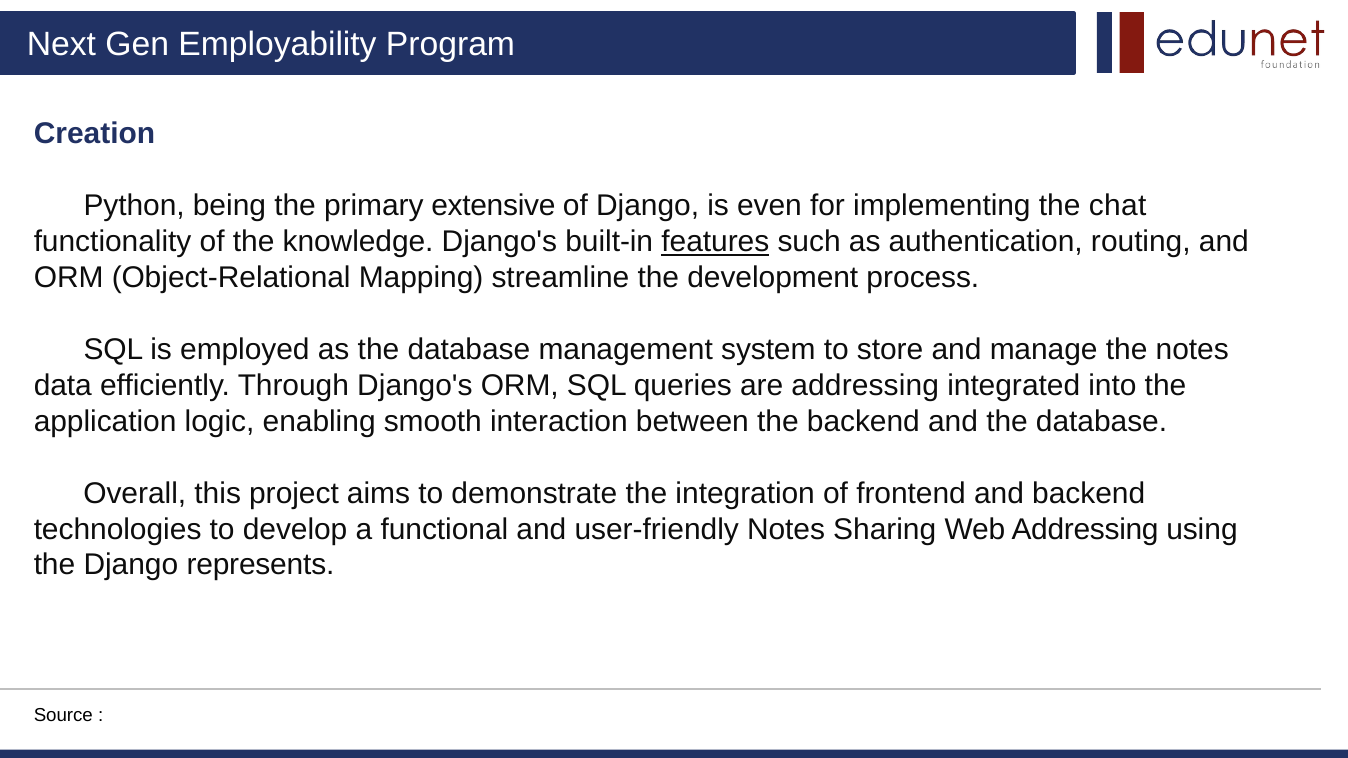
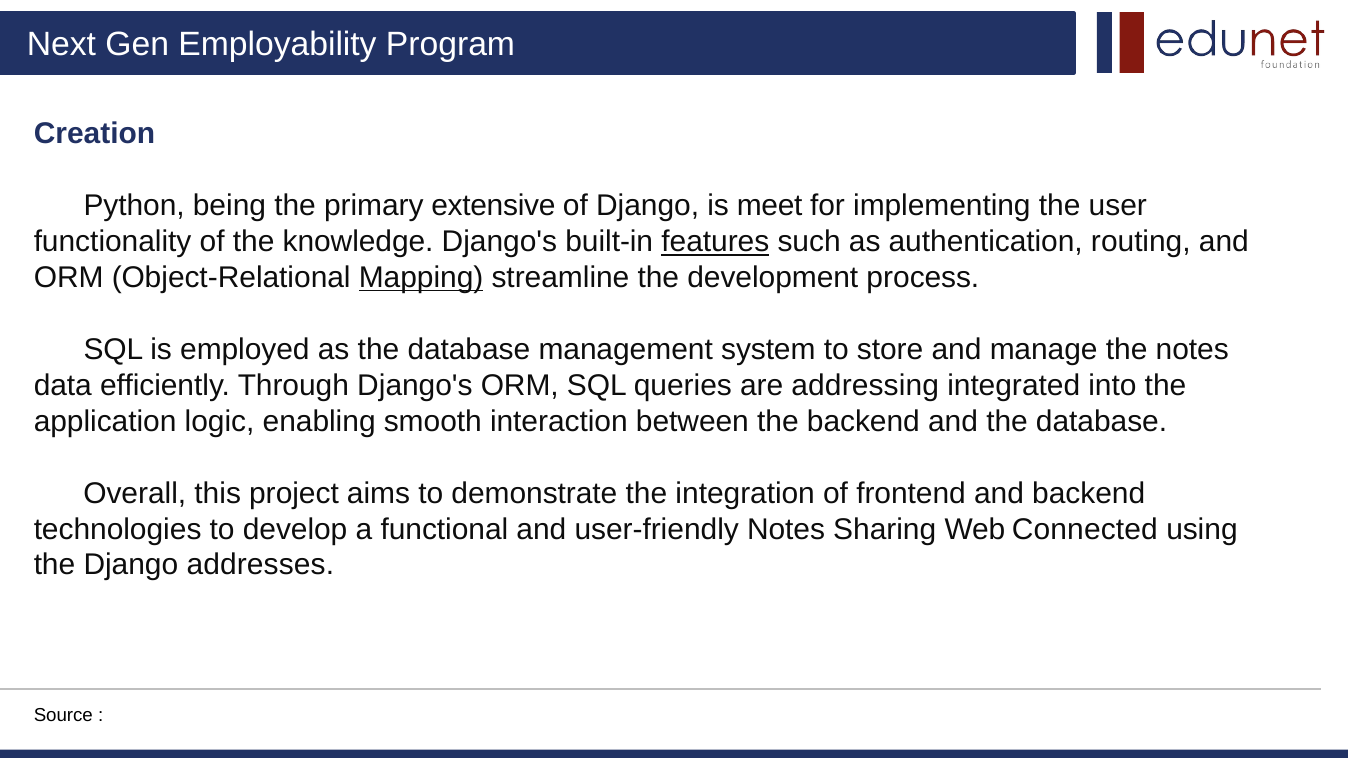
even: even -> meet (770, 206)
chat: chat -> user (1118, 206)
Mapping underline: none -> present (421, 278)
Web Addressing: Addressing -> Connected (1085, 529)
represents: represents -> addresses (260, 565)
